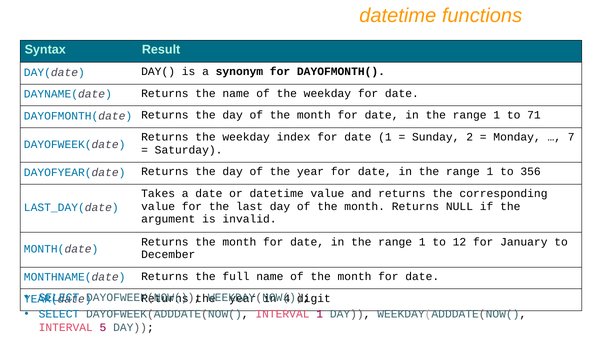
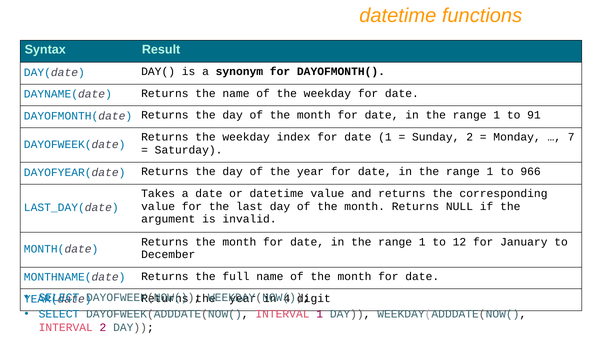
71: 71 -> 91 (534, 115)
356: 356 -> 966 (531, 172)
INTERVAL 5: 5 -> 2 (103, 327)
